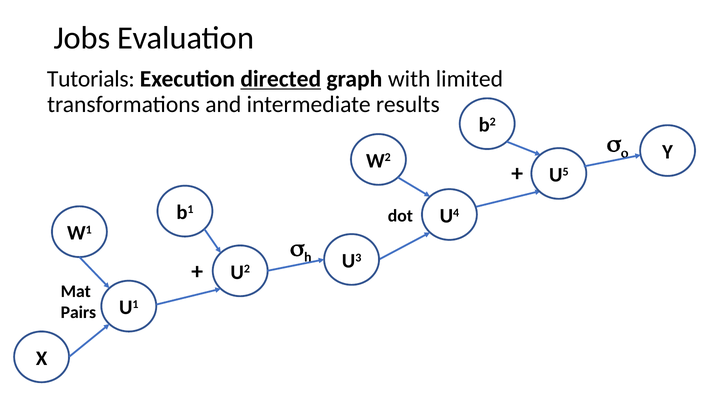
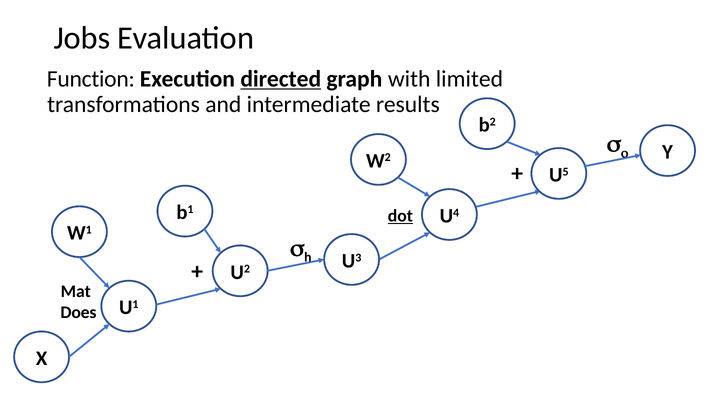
Tutorials: Tutorials -> Function (91, 79)
dot underline: none -> present (400, 216)
Pairs: Pairs -> Does (78, 312)
